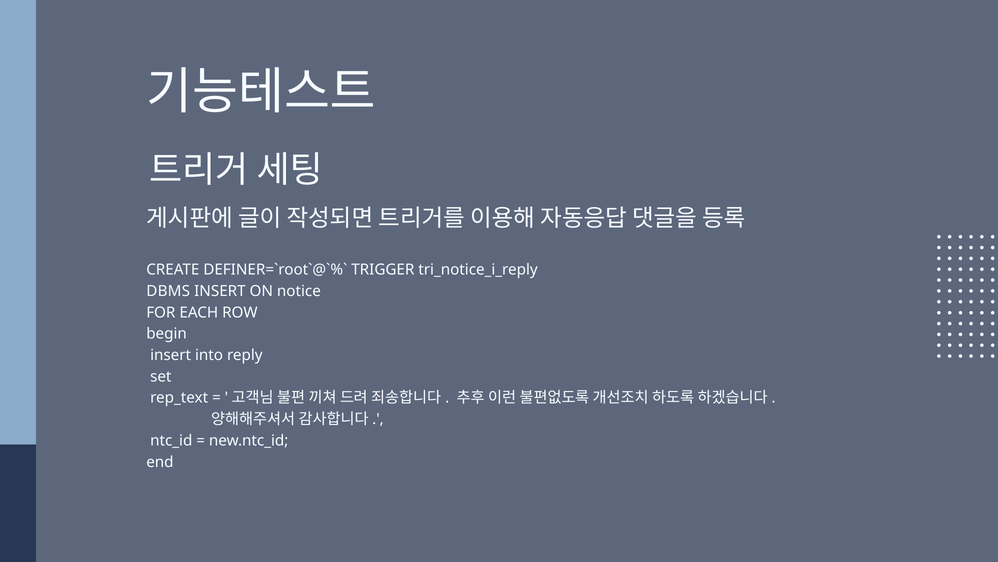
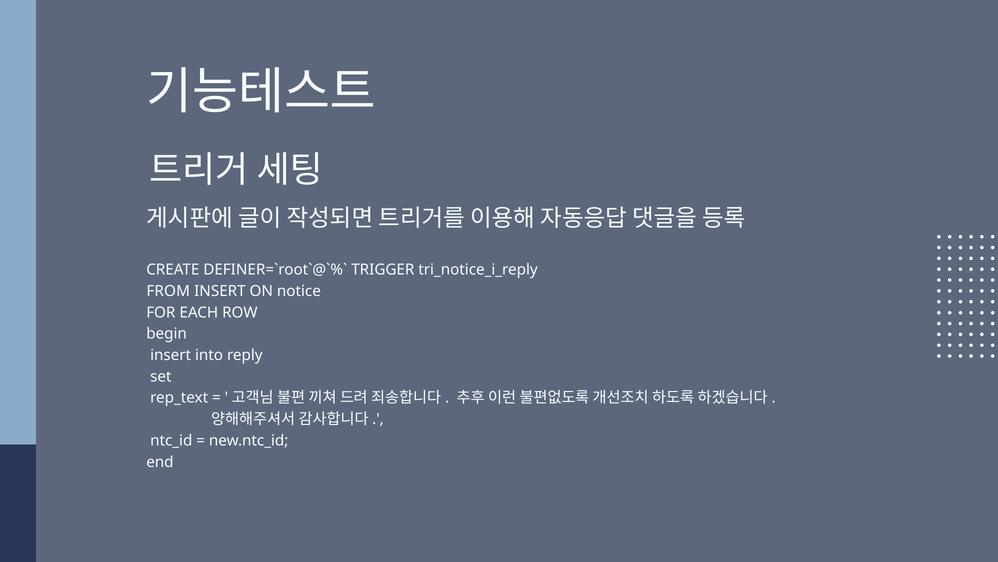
DBMS: DBMS -> FROM (168, 291)
